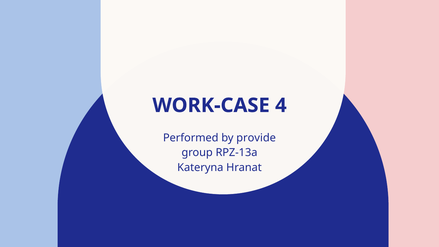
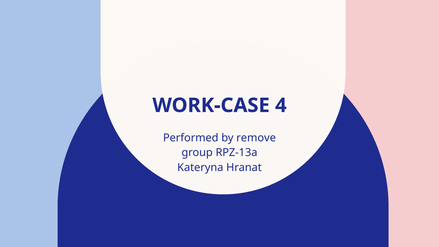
provide: provide -> remove (256, 138)
